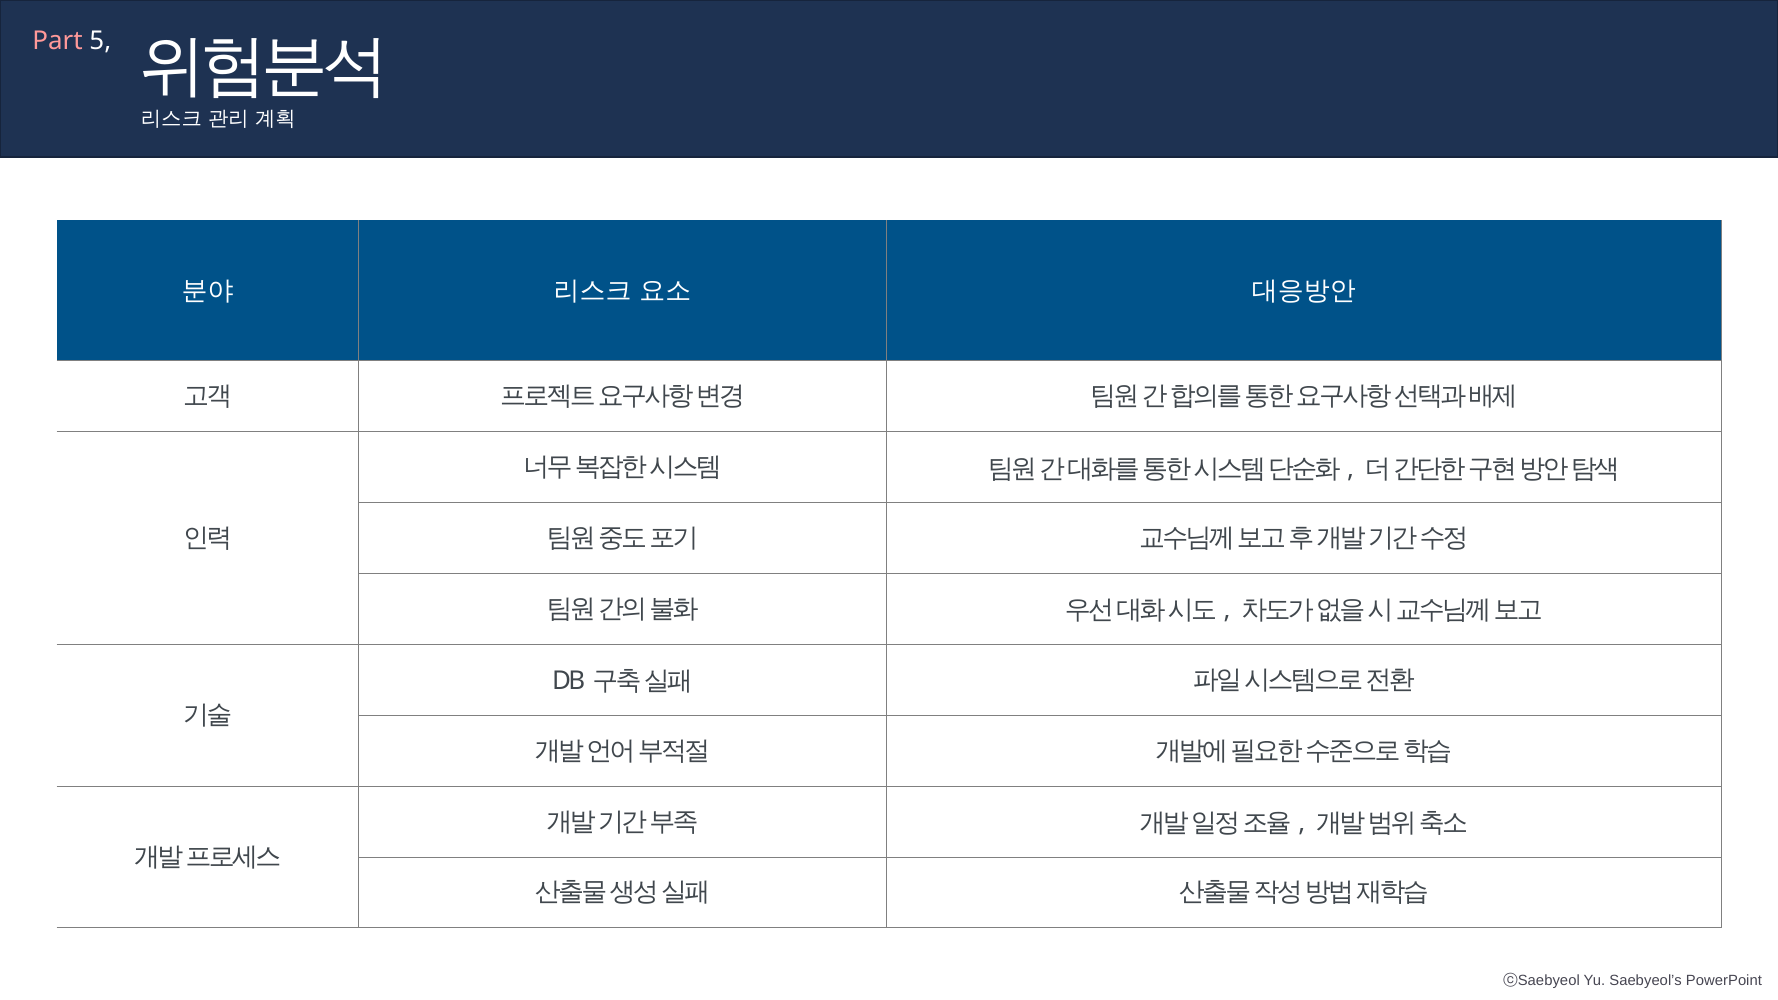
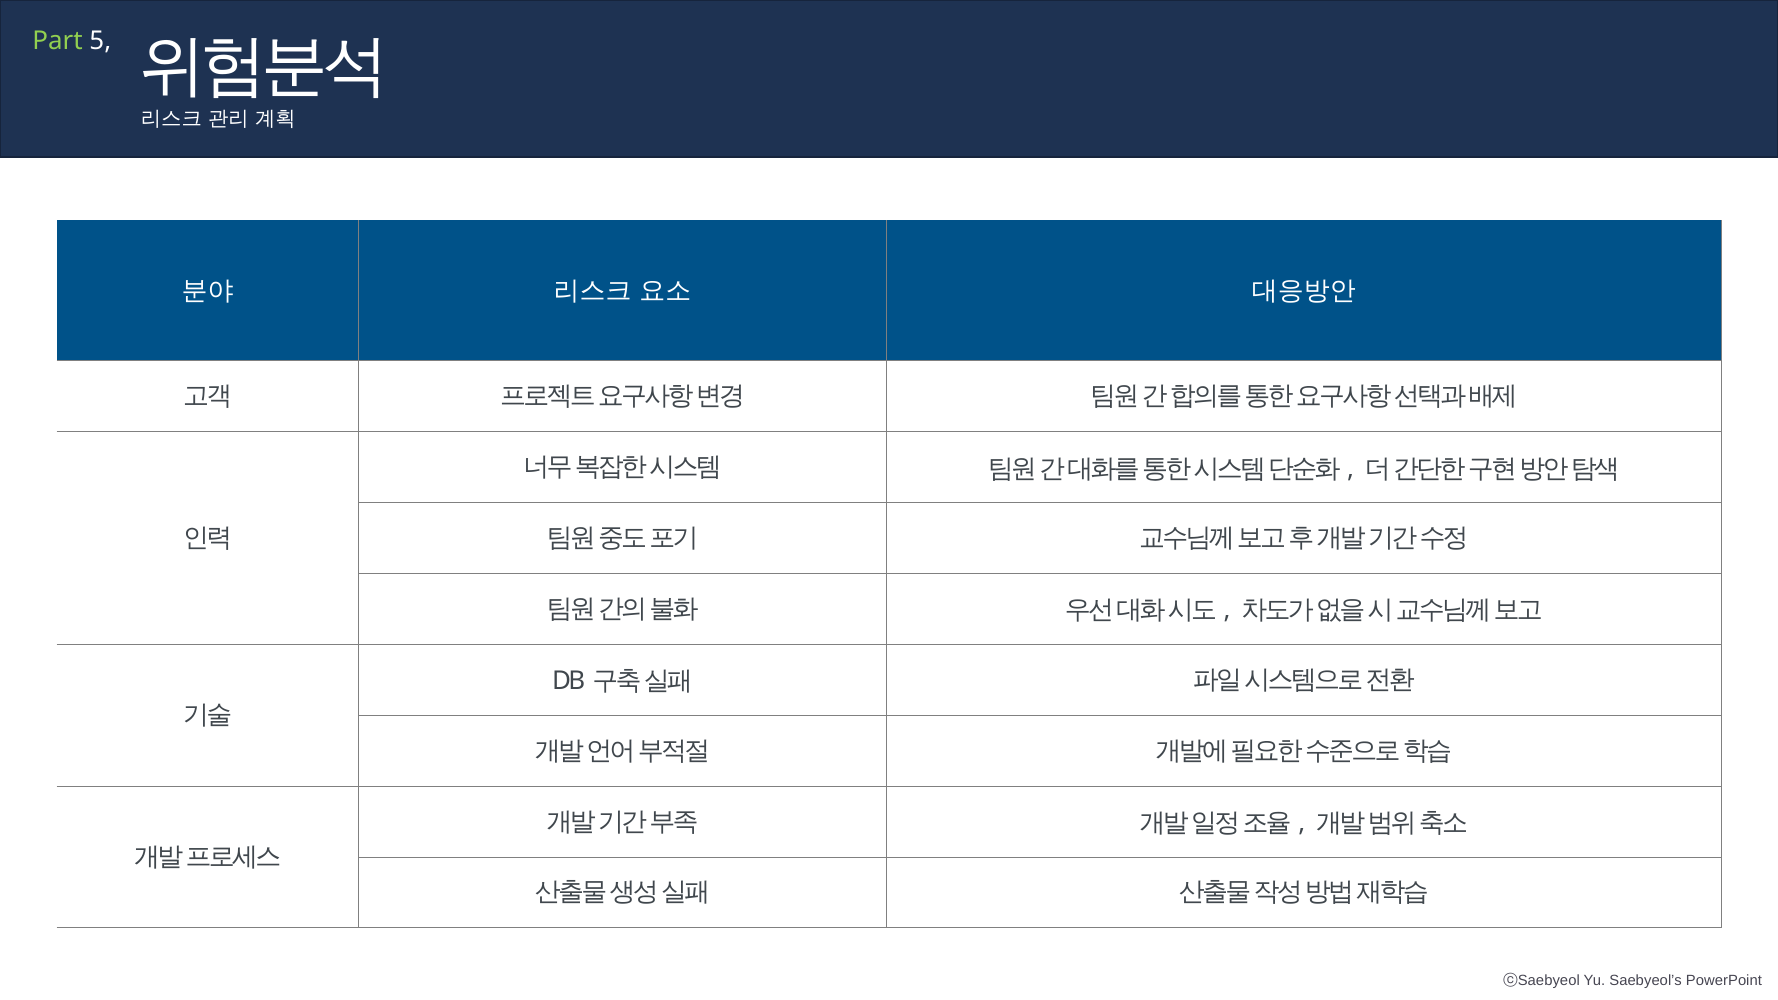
Part colour: pink -> light green (58, 41)
